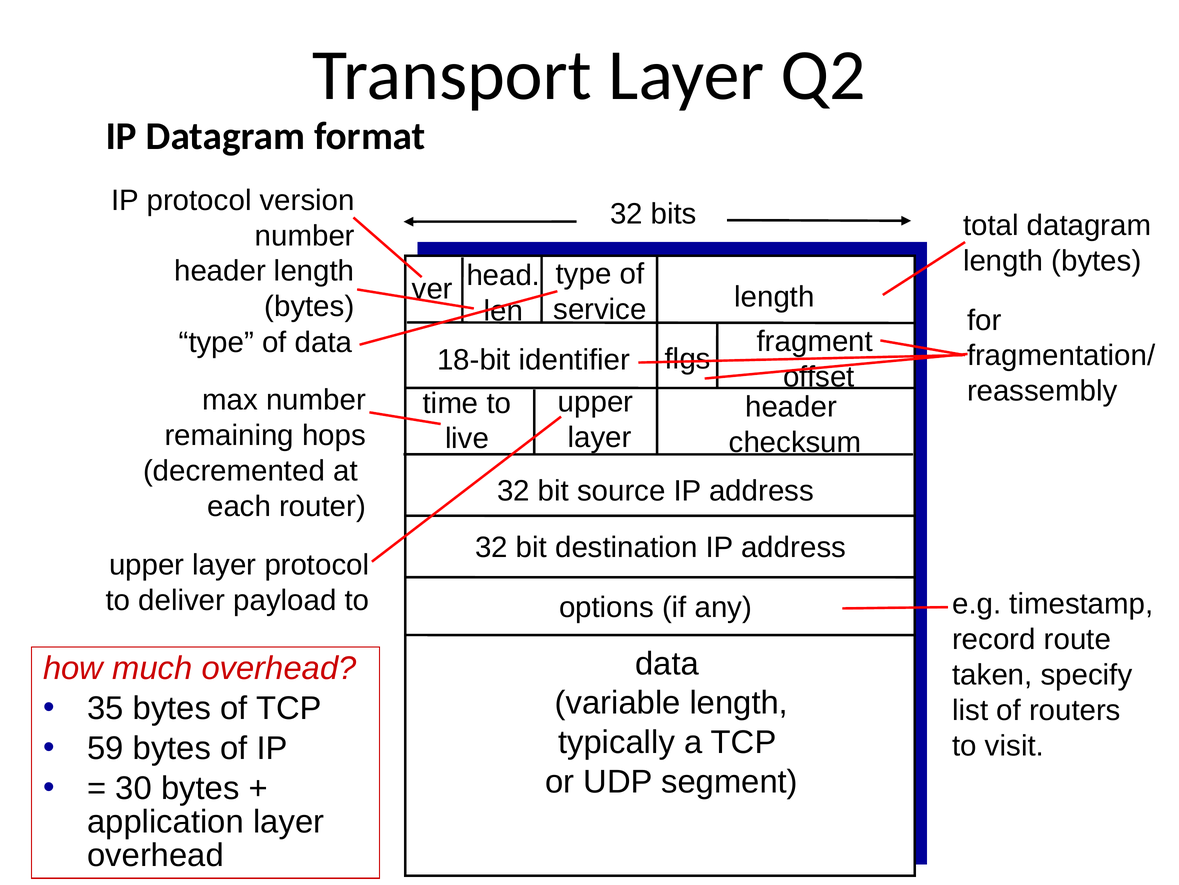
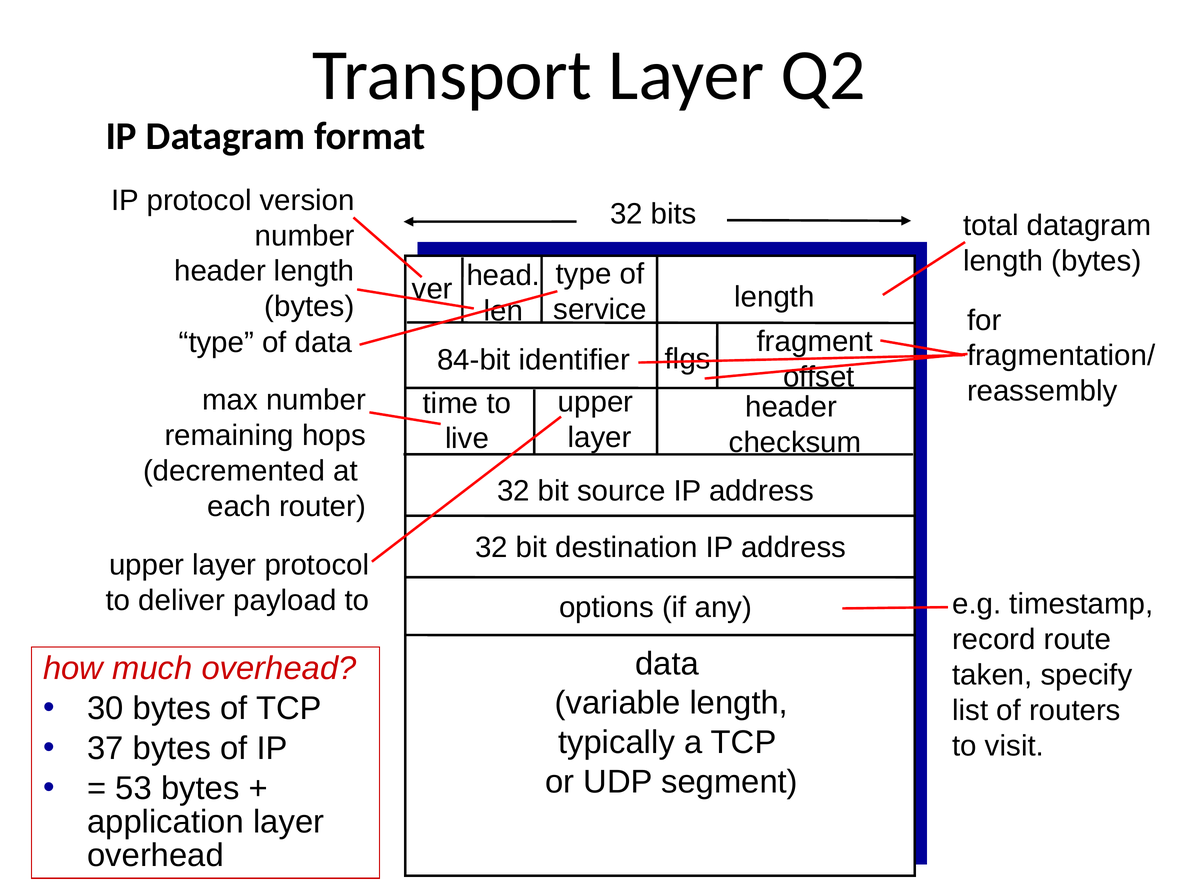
18-bit: 18-bit -> 84-bit (474, 360)
35: 35 -> 30 (106, 708)
59: 59 -> 37 (106, 748)
30: 30 -> 53 (134, 788)
